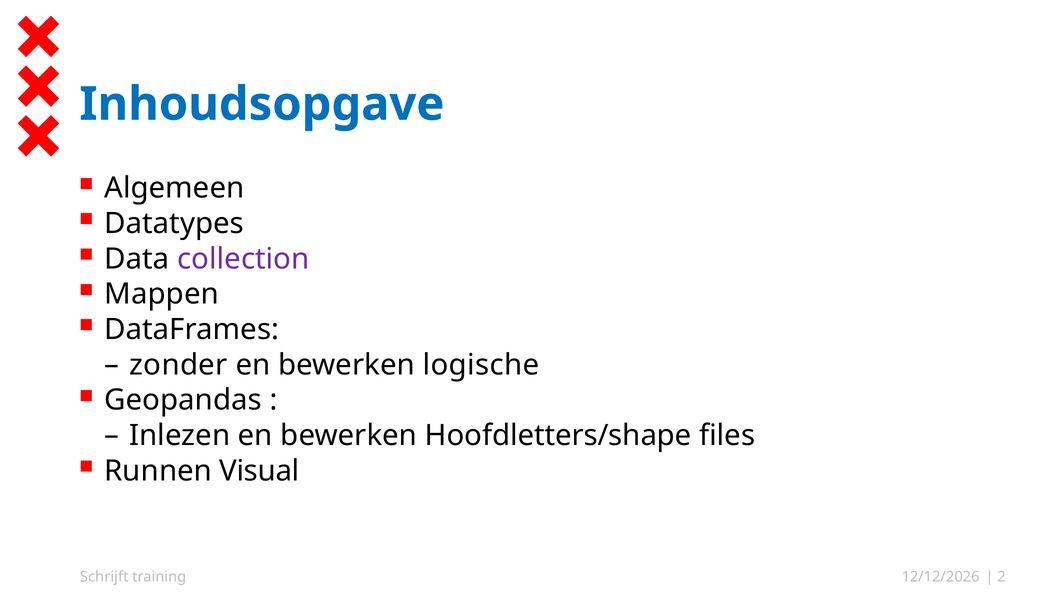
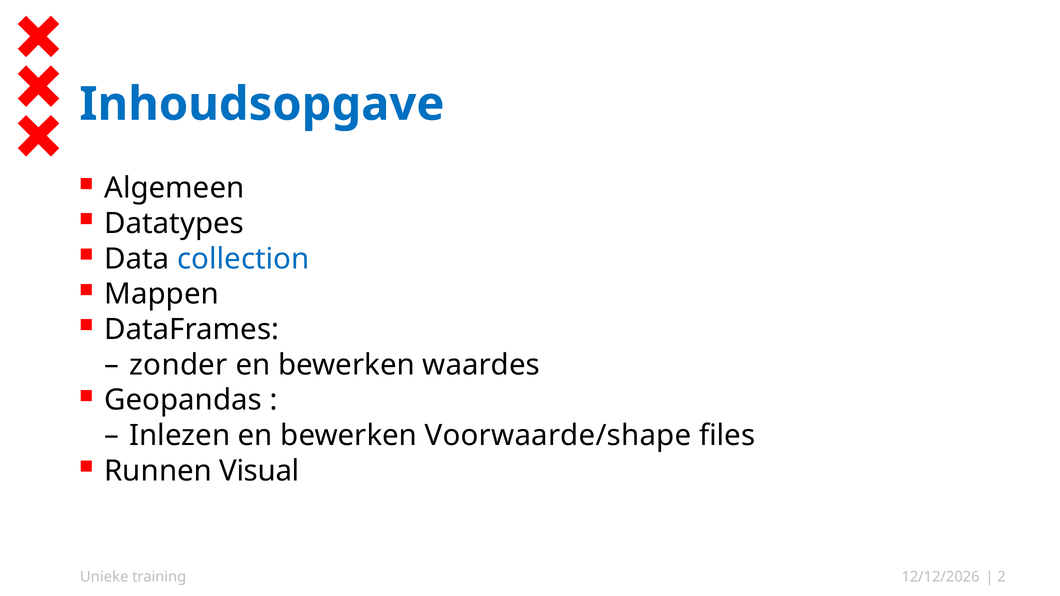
collection colour: purple -> blue (243, 259)
logische: logische -> waardes (481, 365)
Hoofdletters/shape: Hoofdletters/shape -> Voorwaarde/shape (558, 436)
Schrijft: Schrijft -> Unieke (104, 577)
